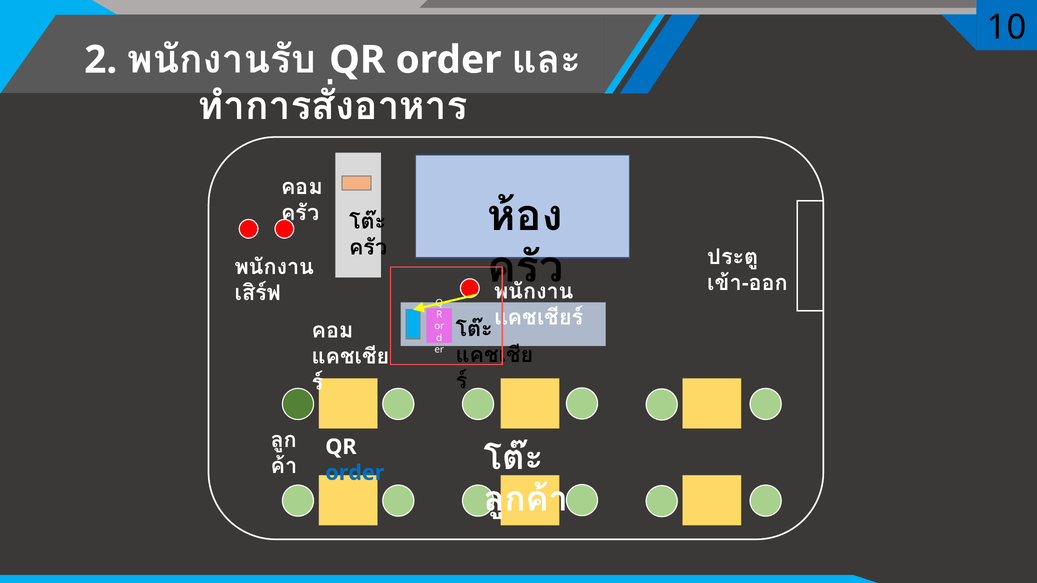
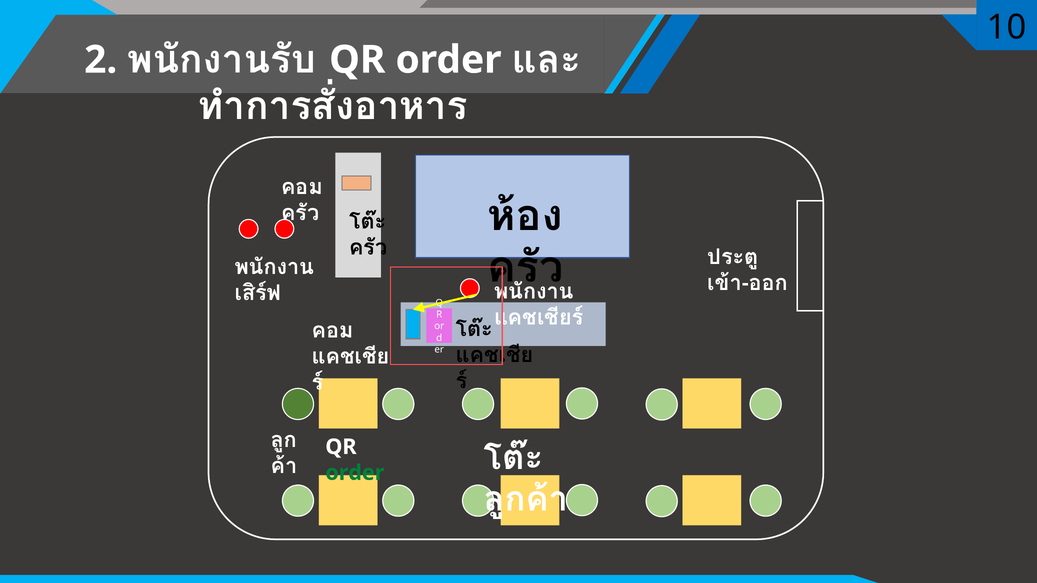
order colour: blue -> green (355, 473)
